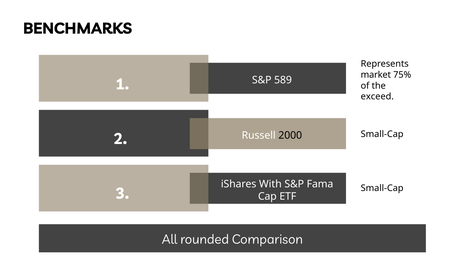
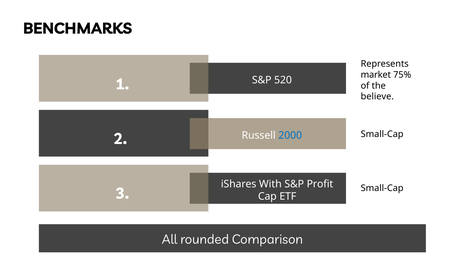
589: 589 -> 520 (283, 80)
exceed: exceed -> believe (377, 97)
2000 colour: black -> blue (290, 136)
Fama: Fama -> Profit (320, 184)
